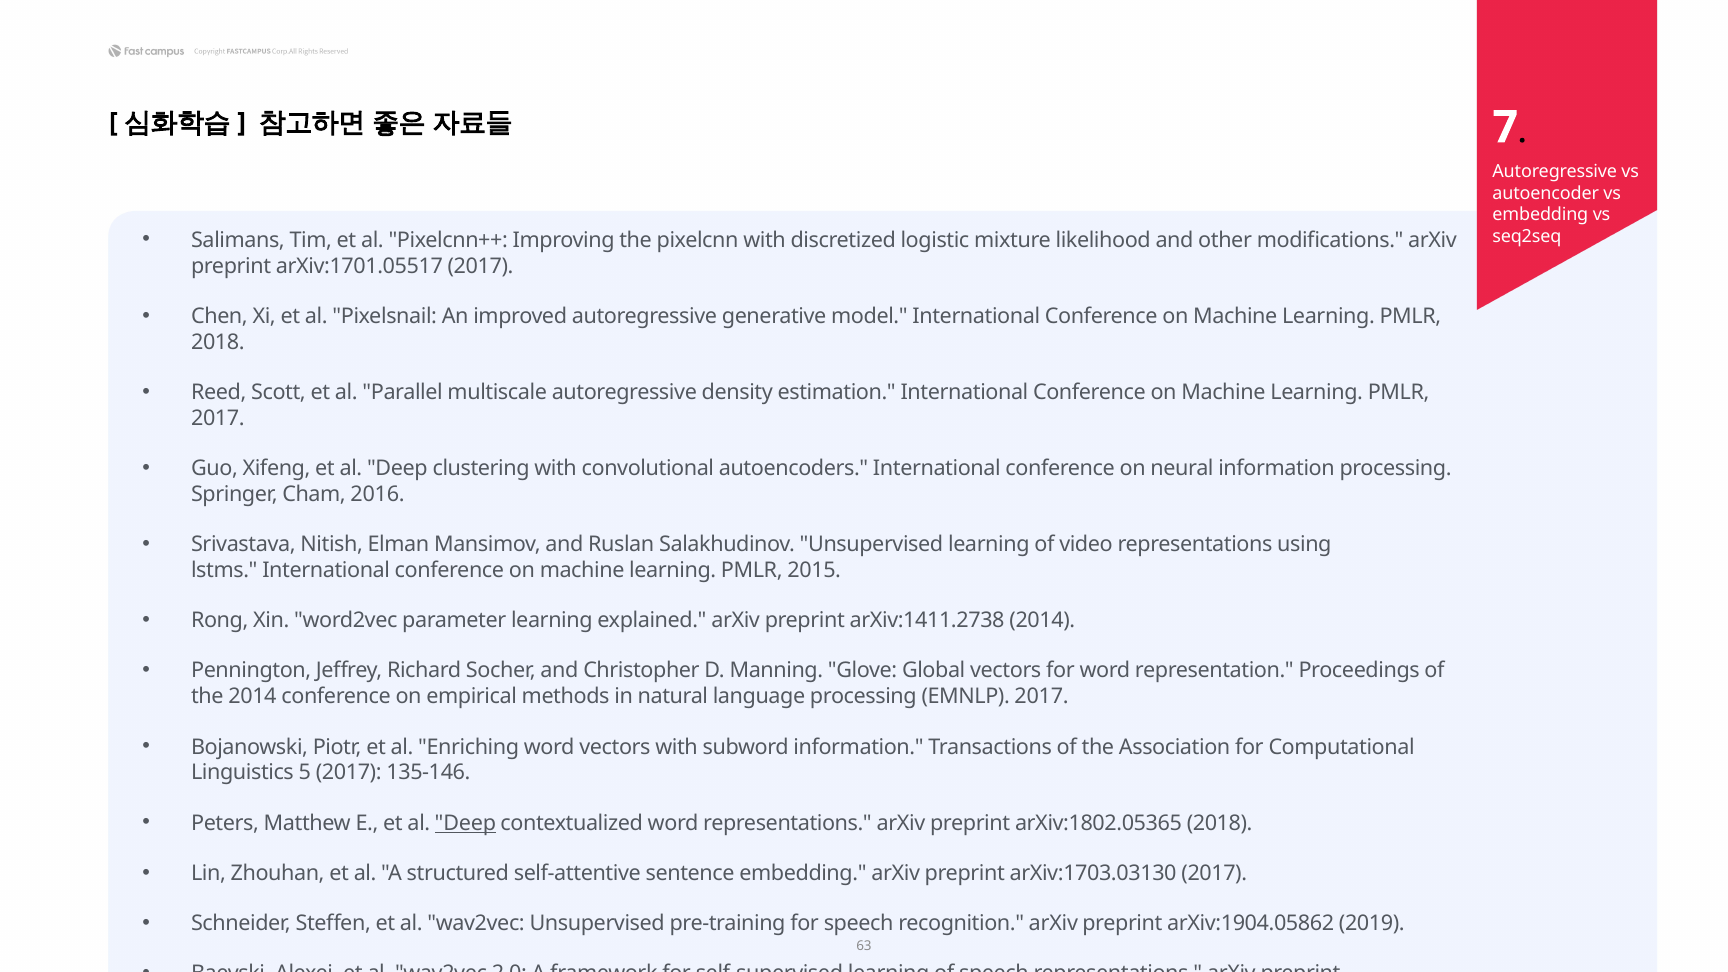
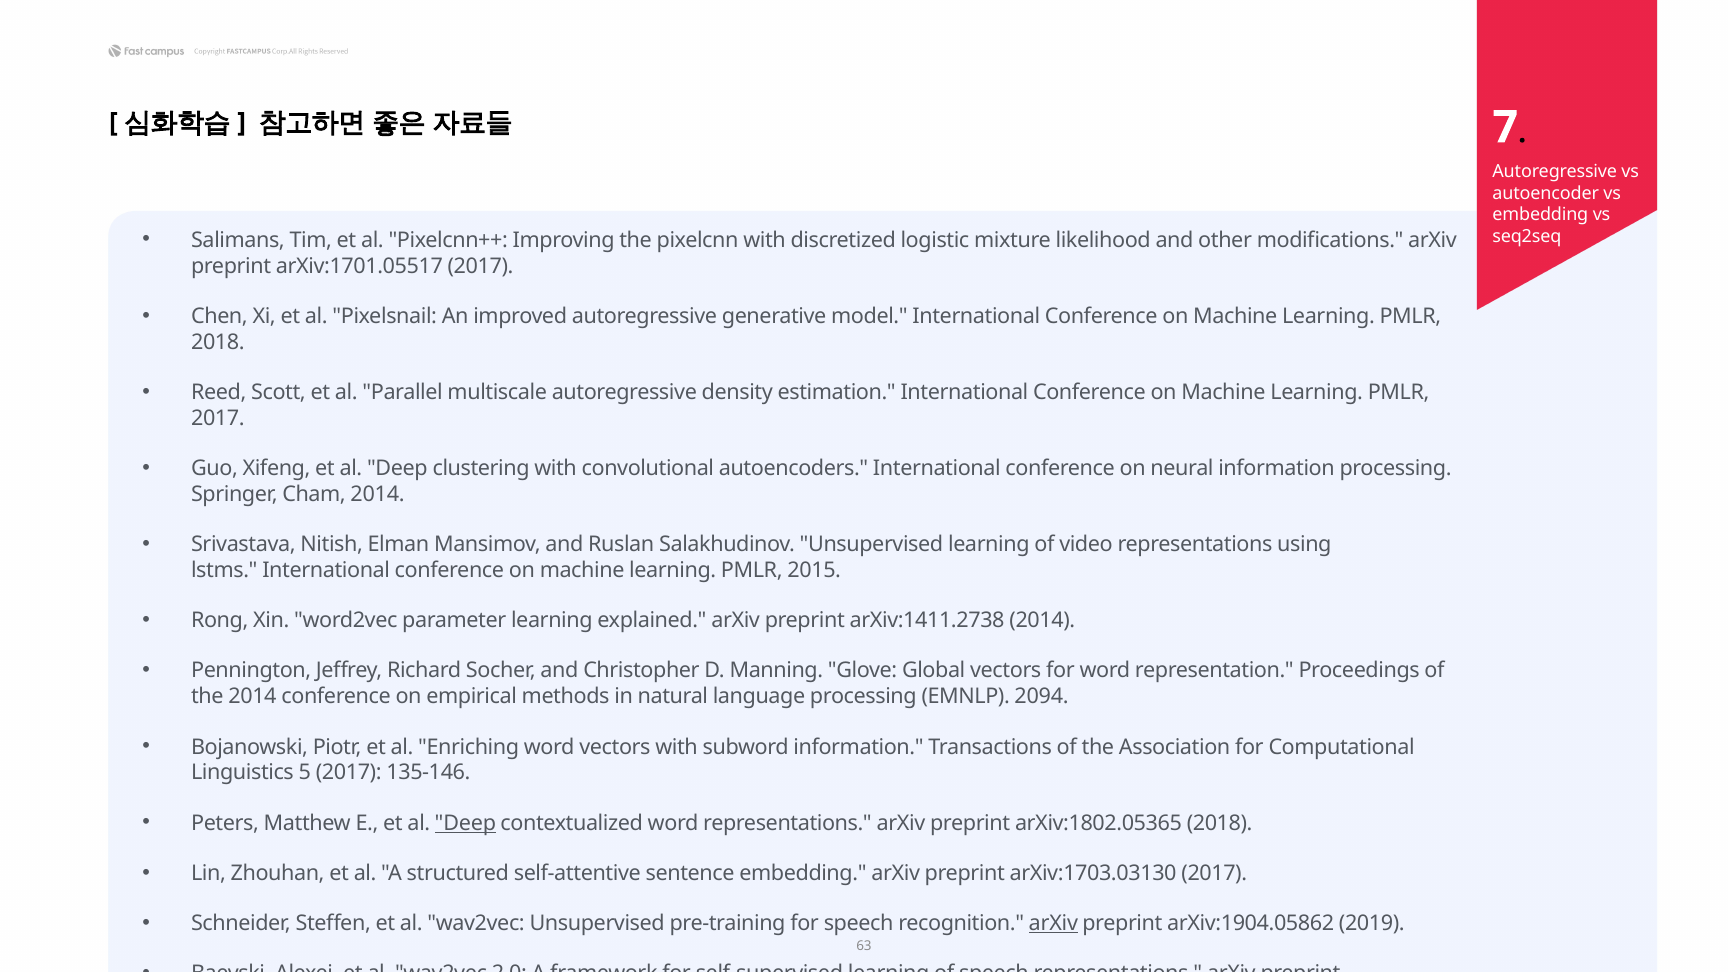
Cham 2016: 2016 -> 2014 (378, 494)
EMNLP 2017: 2017 -> 2094 (1042, 697)
arXiv underline: none -> present (1053, 924)
